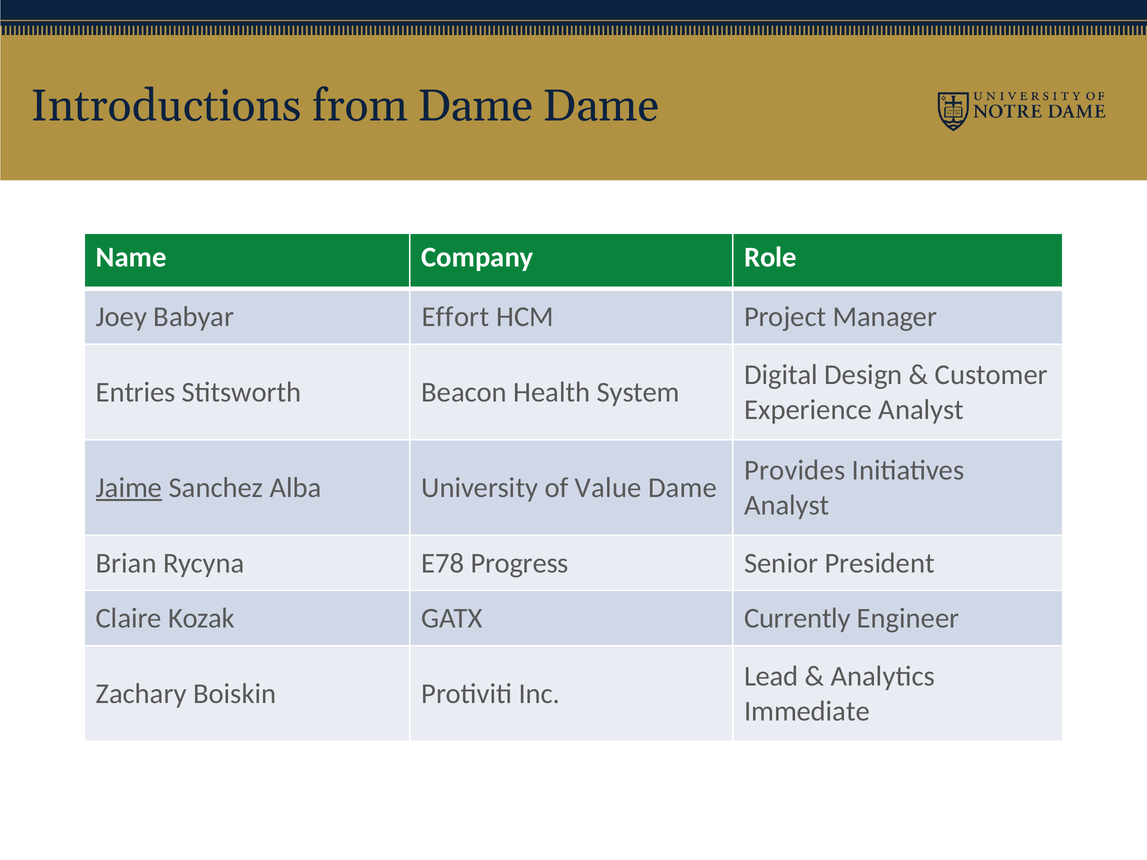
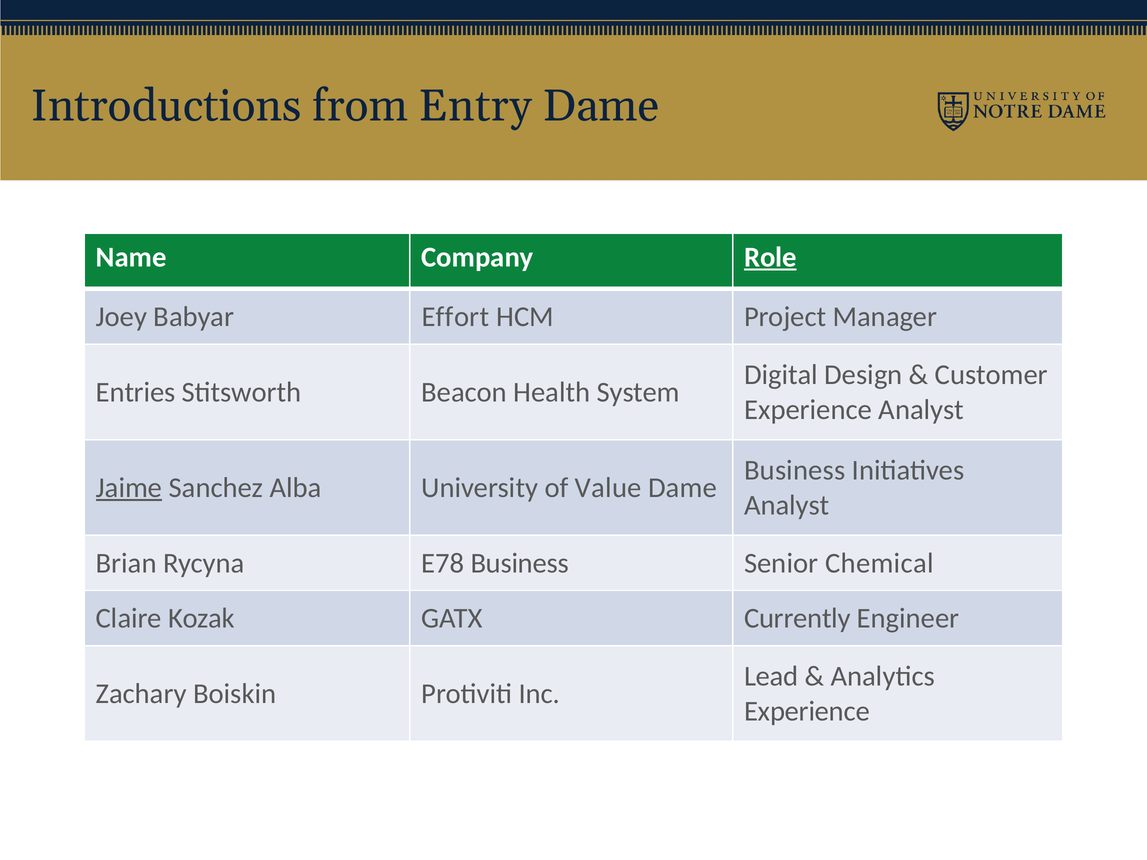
from Dame: Dame -> Entry (475, 106)
Role underline: none -> present (770, 257)
Provides: Provides -> Business (795, 470)
E78 Progress: Progress -> Business (520, 563)
President: President -> Chemical (879, 563)
Immediate: Immediate -> Experience (807, 712)
